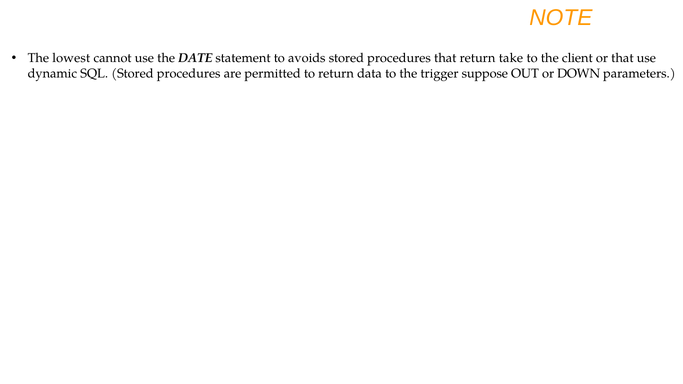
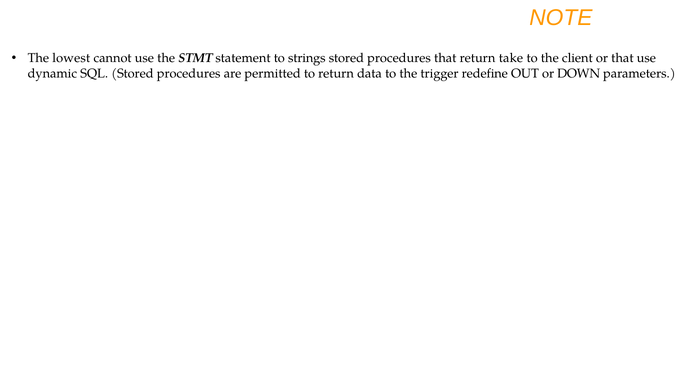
DATE: DATE -> STMT (195, 58)
avoids: avoids -> strings (307, 58)
suppose: suppose -> redefine (485, 73)
